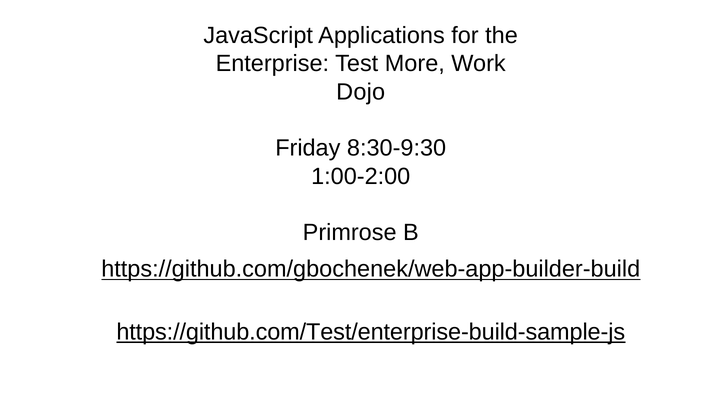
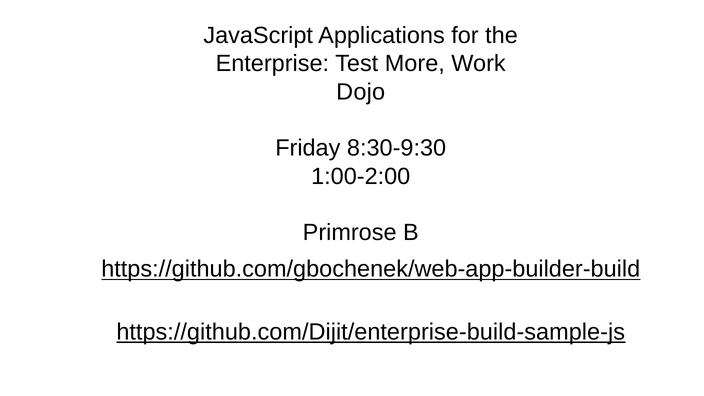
https://github.com/Test/enterprise-build-sample-js: https://github.com/Test/enterprise-build-sample-js -> https://github.com/Dijit/enterprise-build-sample-js (371, 332)
